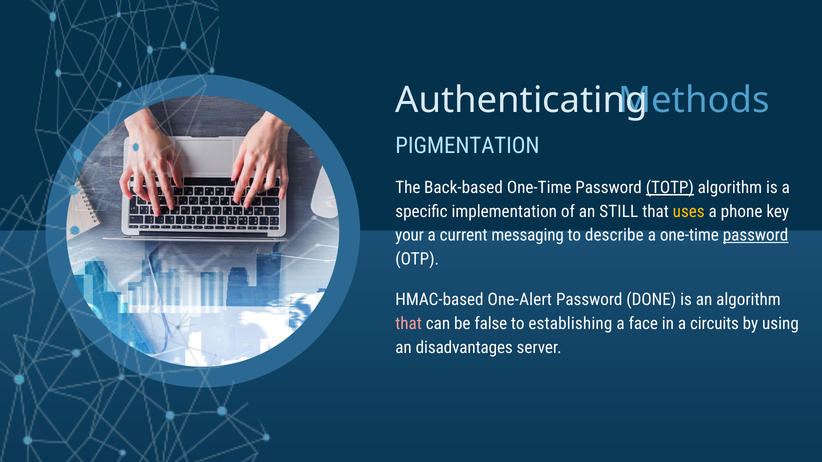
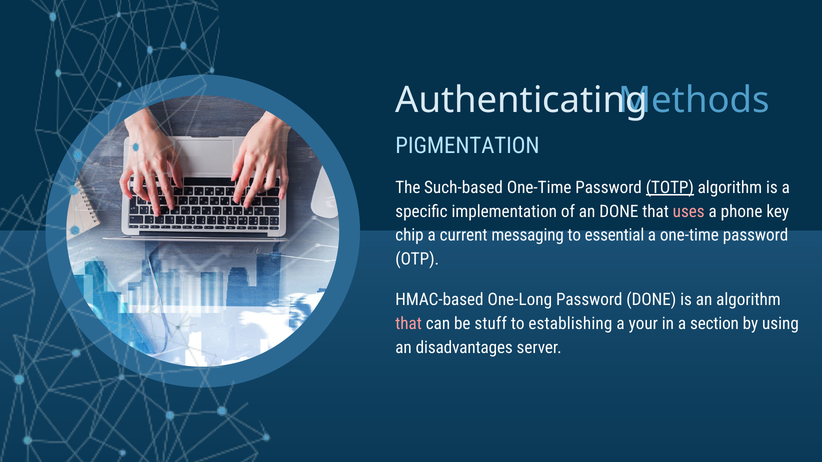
Back-based: Back-based -> Such-based (463, 188)
an STILL: STILL -> DONE (619, 212)
uses colour: yellow -> pink (689, 212)
your: your -> chip (409, 236)
describe: describe -> essential (614, 236)
password underline: present -> none (756, 236)
One-Alert: One-Alert -> One-Long (520, 300)
false: false -> stuff (491, 324)
face: face -> your (643, 324)
circuits: circuits -> section (714, 324)
